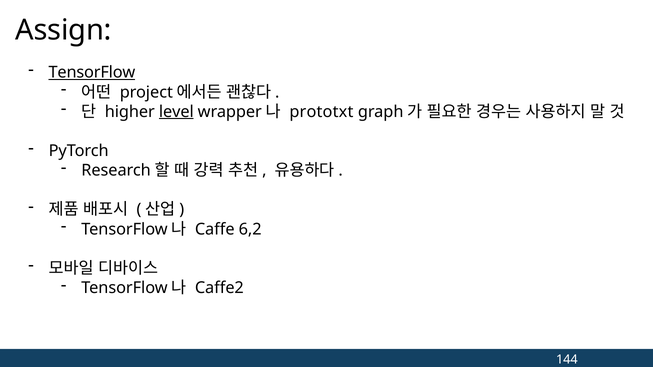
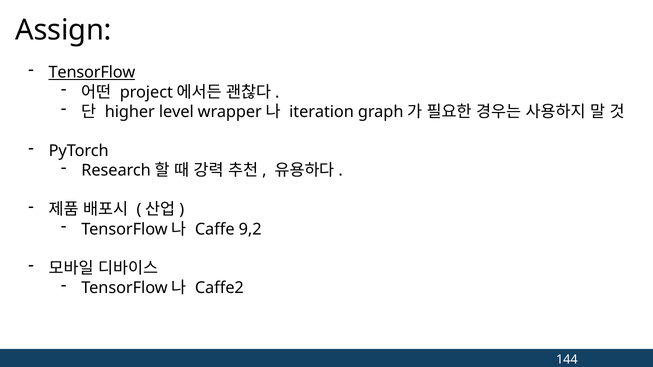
level underline: present -> none (176, 112)
prototxt: prototxt -> iteration (322, 112)
6,2: 6,2 -> 9,2 (250, 229)
